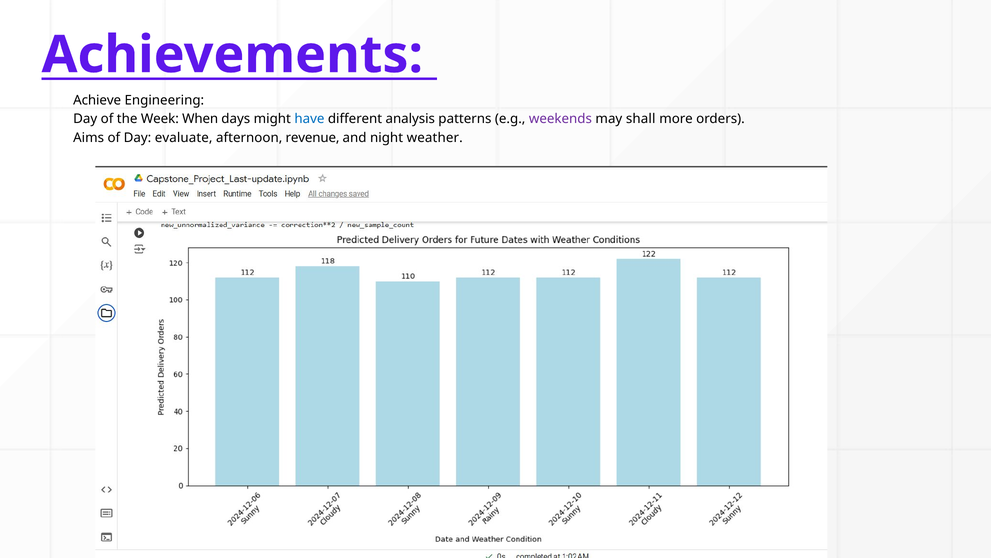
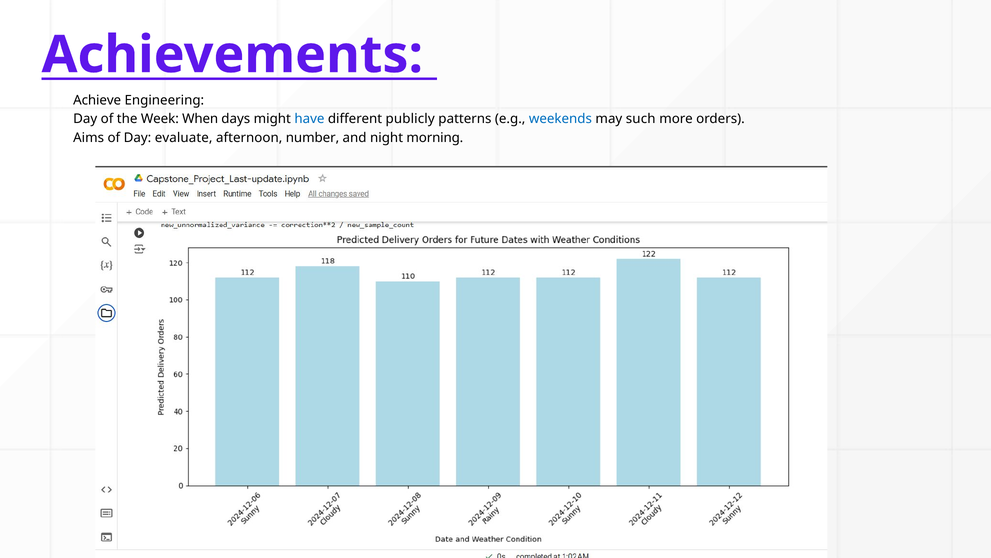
analysis: analysis -> publicly (410, 119)
weekends colour: purple -> blue (560, 119)
shall: shall -> such (641, 119)
revenue: revenue -> number (313, 138)
weather: weather -> morning (435, 138)
